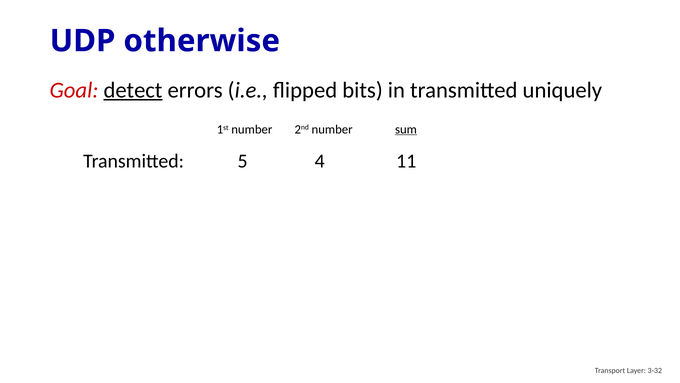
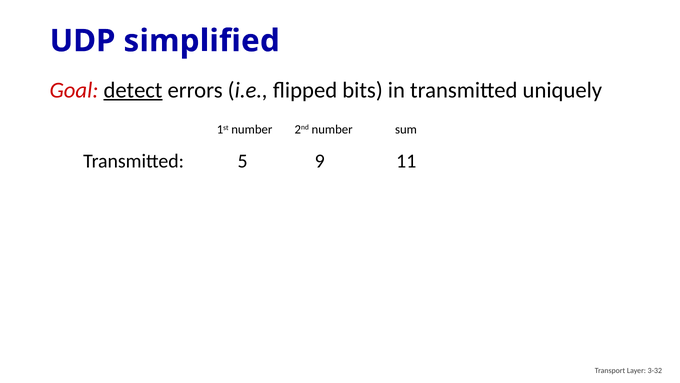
otherwise: otherwise -> simplified (202, 41)
sum underline: present -> none (406, 129)
4: 4 -> 9 (320, 161)
